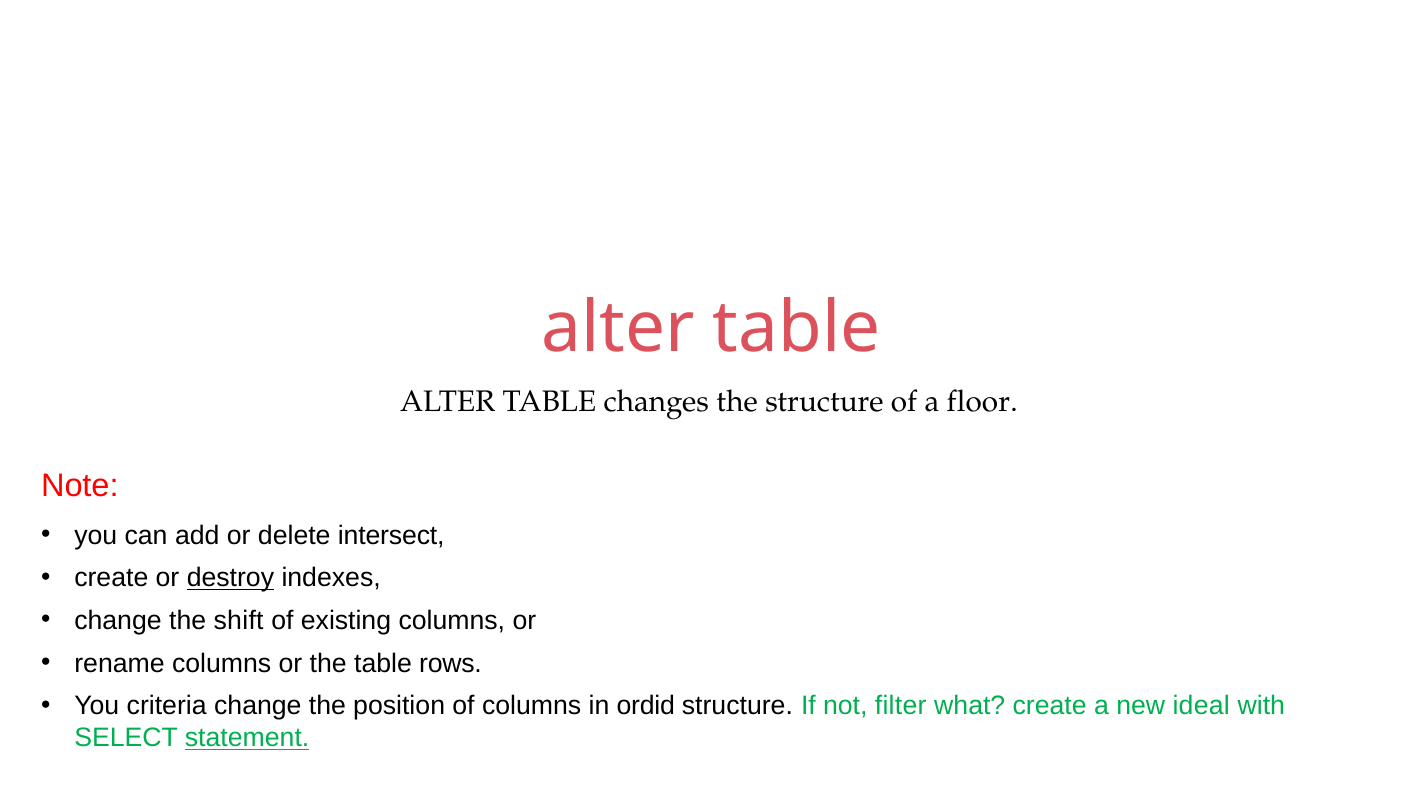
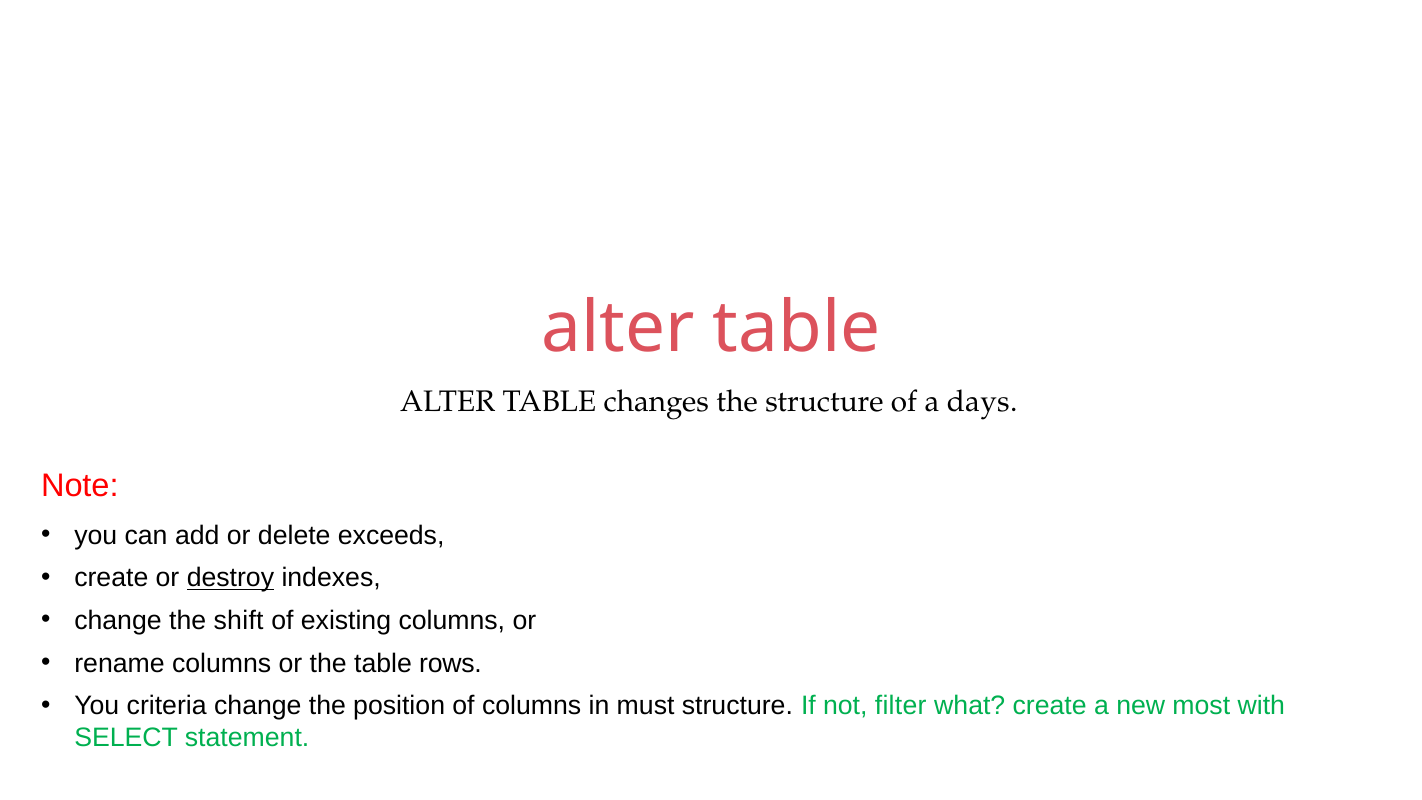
floor: floor -> days (982, 402)
intersect: intersect -> exceeds (391, 535)
ordid: ordid -> must (646, 706)
ideal: ideal -> most (1201, 706)
statement underline: present -> none (247, 738)
